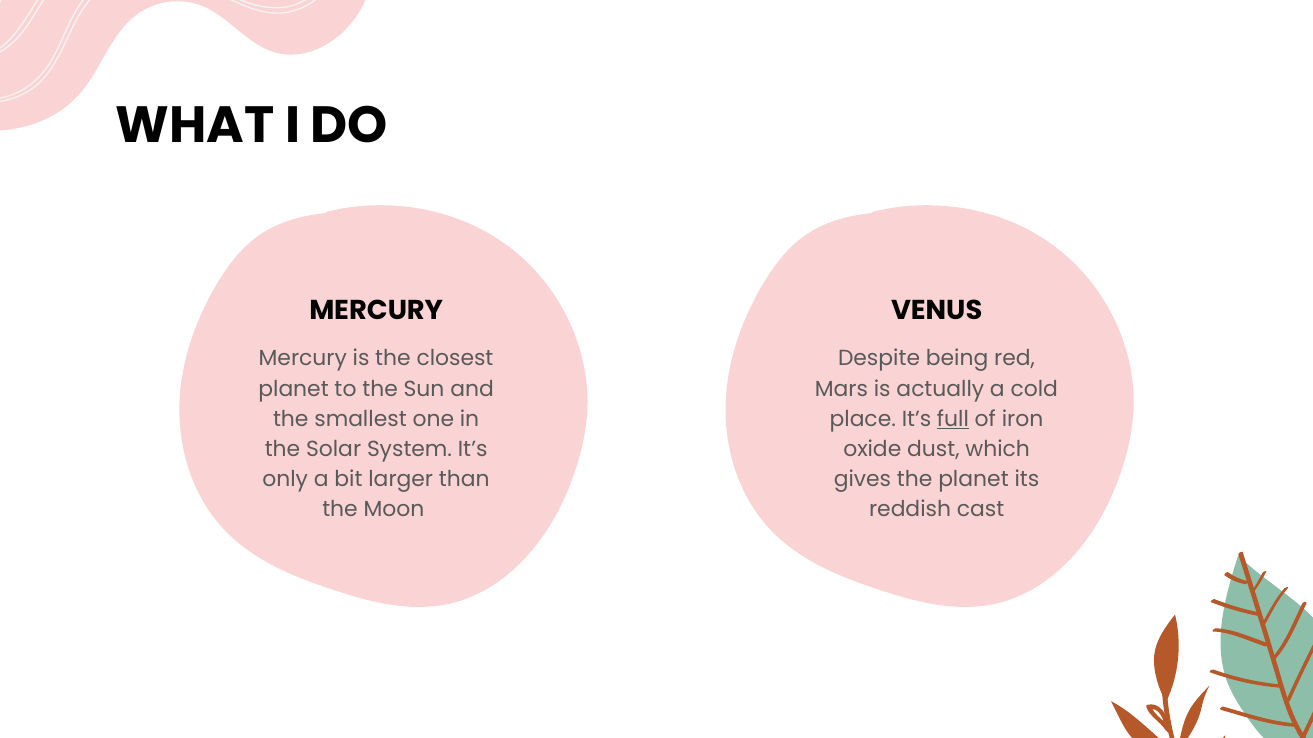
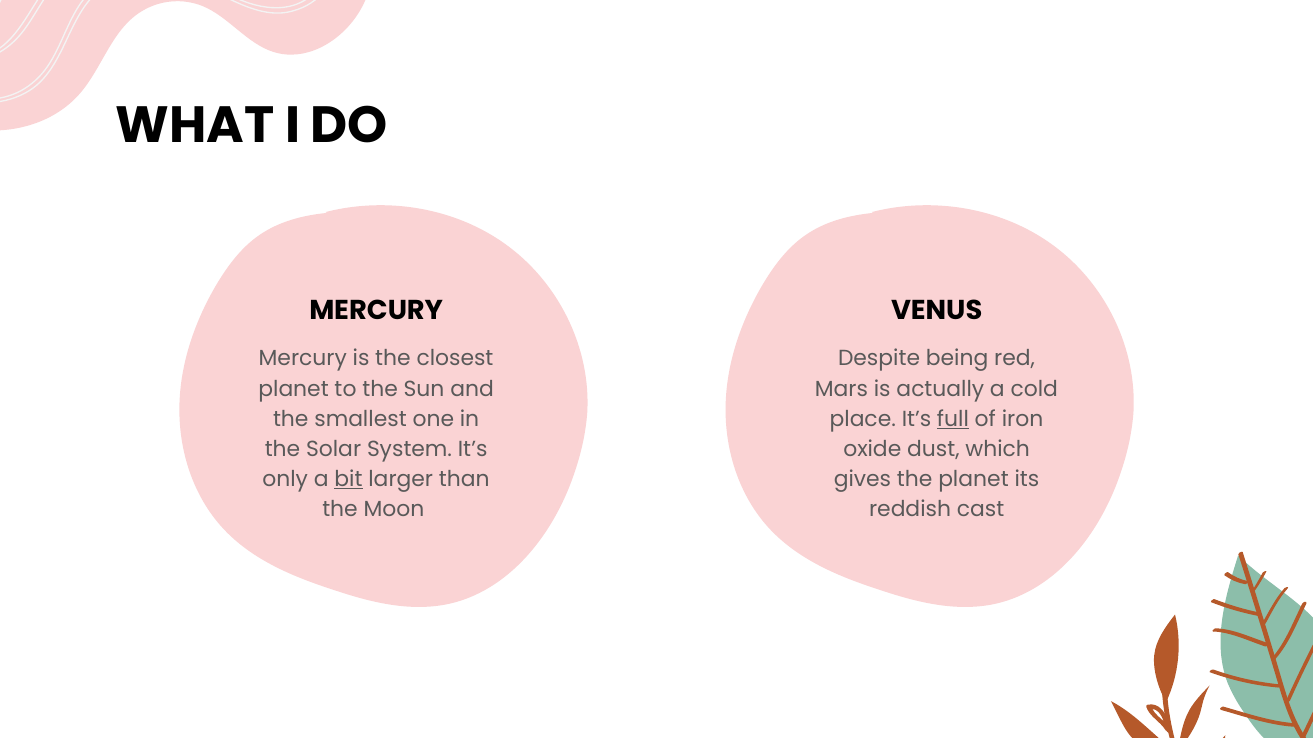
bit underline: none -> present (348, 480)
